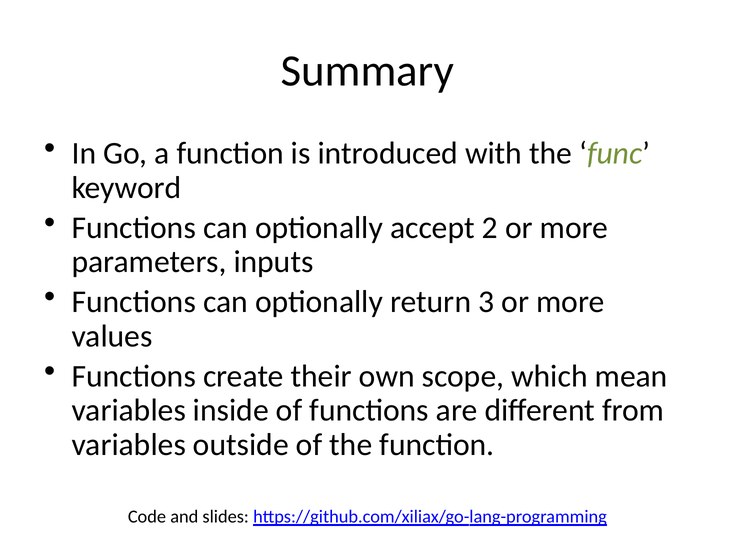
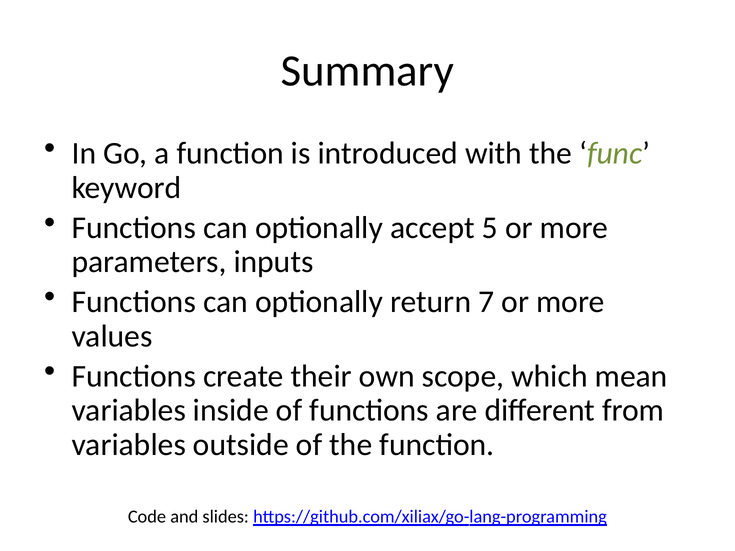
2: 2 -> 5 (490, 228)
3: 3 -> 7 (486, 302)
